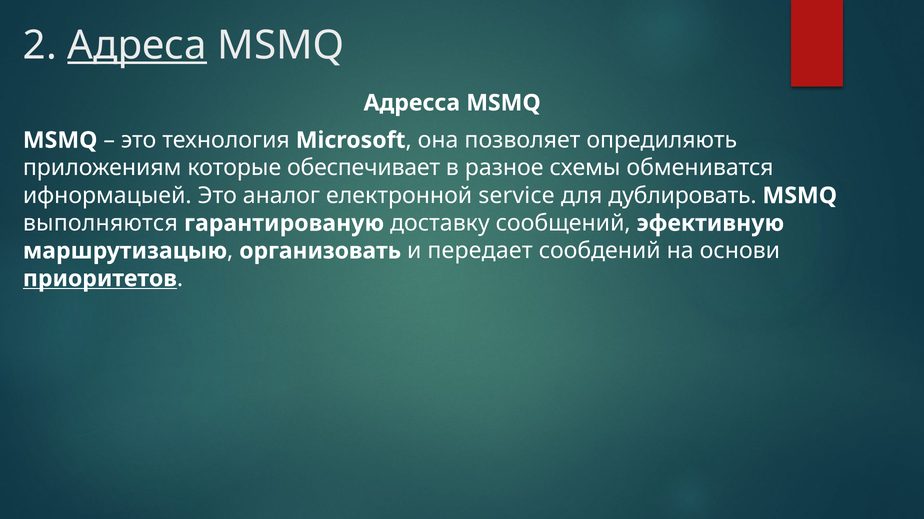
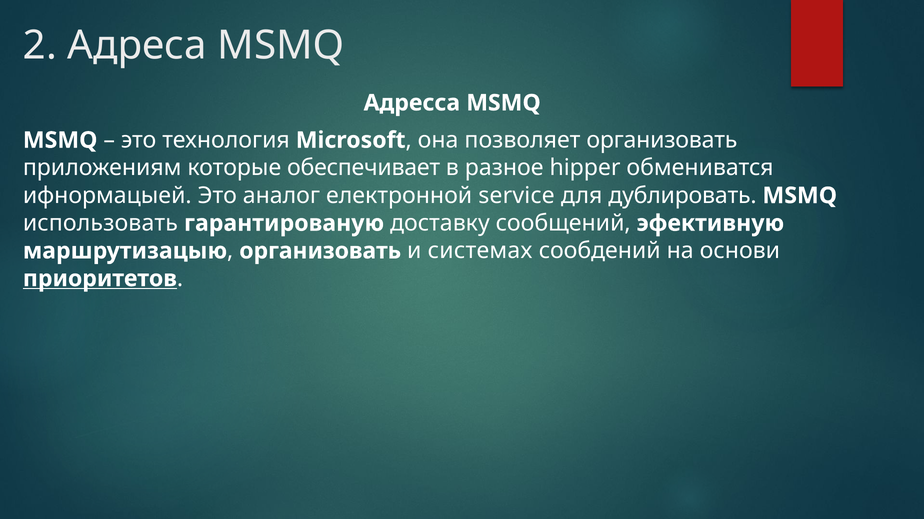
Адреса underline: present -> none (137, 45)
позволяет опредиляють: опредиляють -> организовать (662, 140)
схемы: схемы -> hipper (585, 168)
выполняются: выполняются -> использовать (100, 224)
передает: передает -> системах (480, 251)
